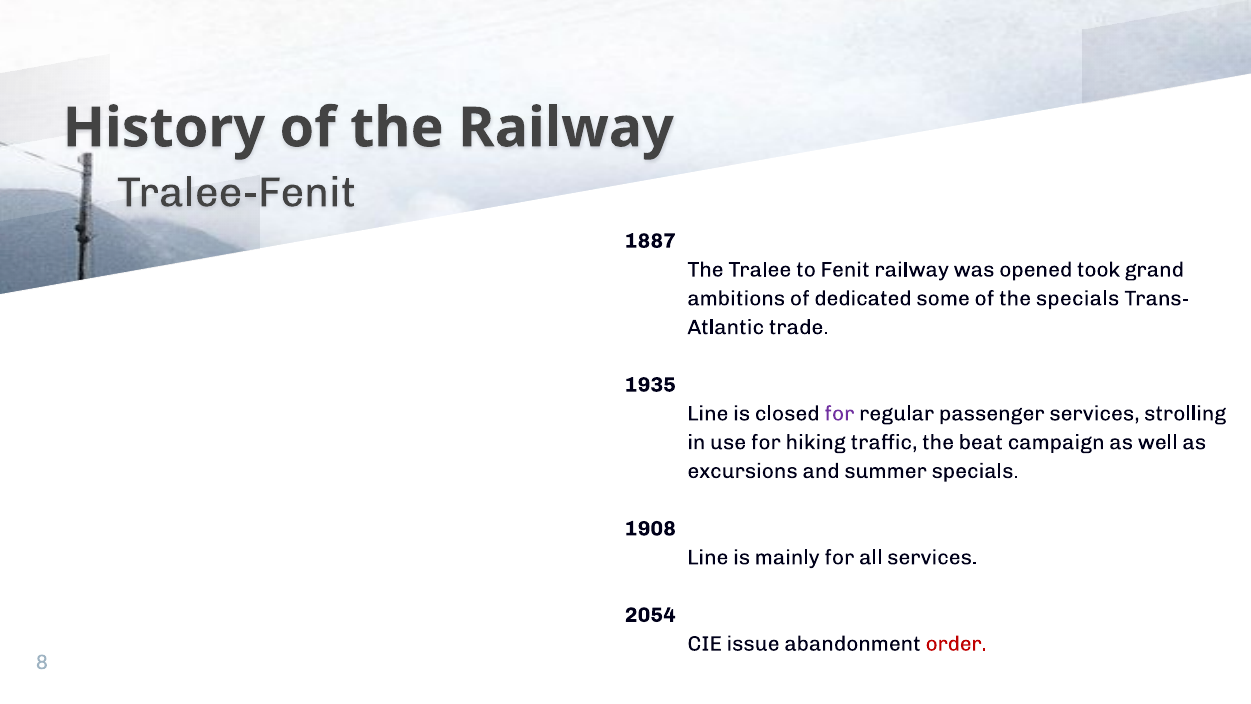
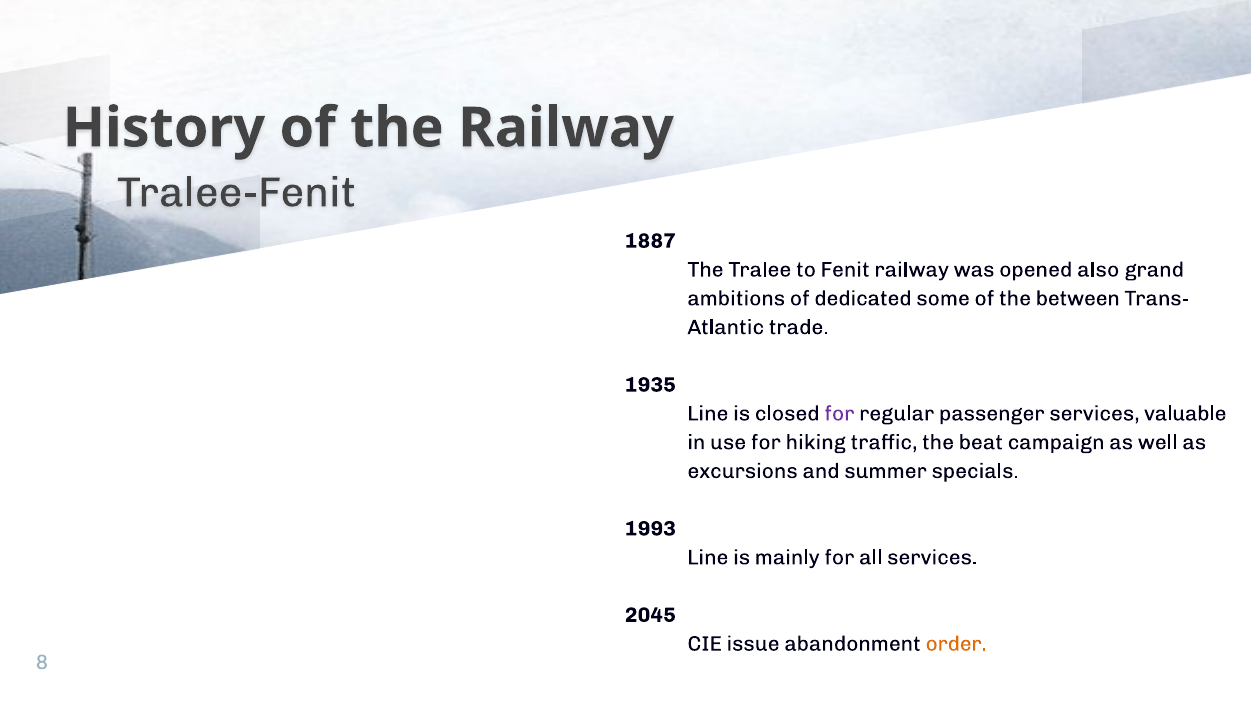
took: took -> also (1098, 270)
the specials: specials -> between (1078, 298)
strolling: strolling -> valuable (1185, 413)
1908: 1908 -> 1993 (650, 528)
2054: 2054 -> 2045 (650, 615)
order colour: red -> orange (956, 643)
